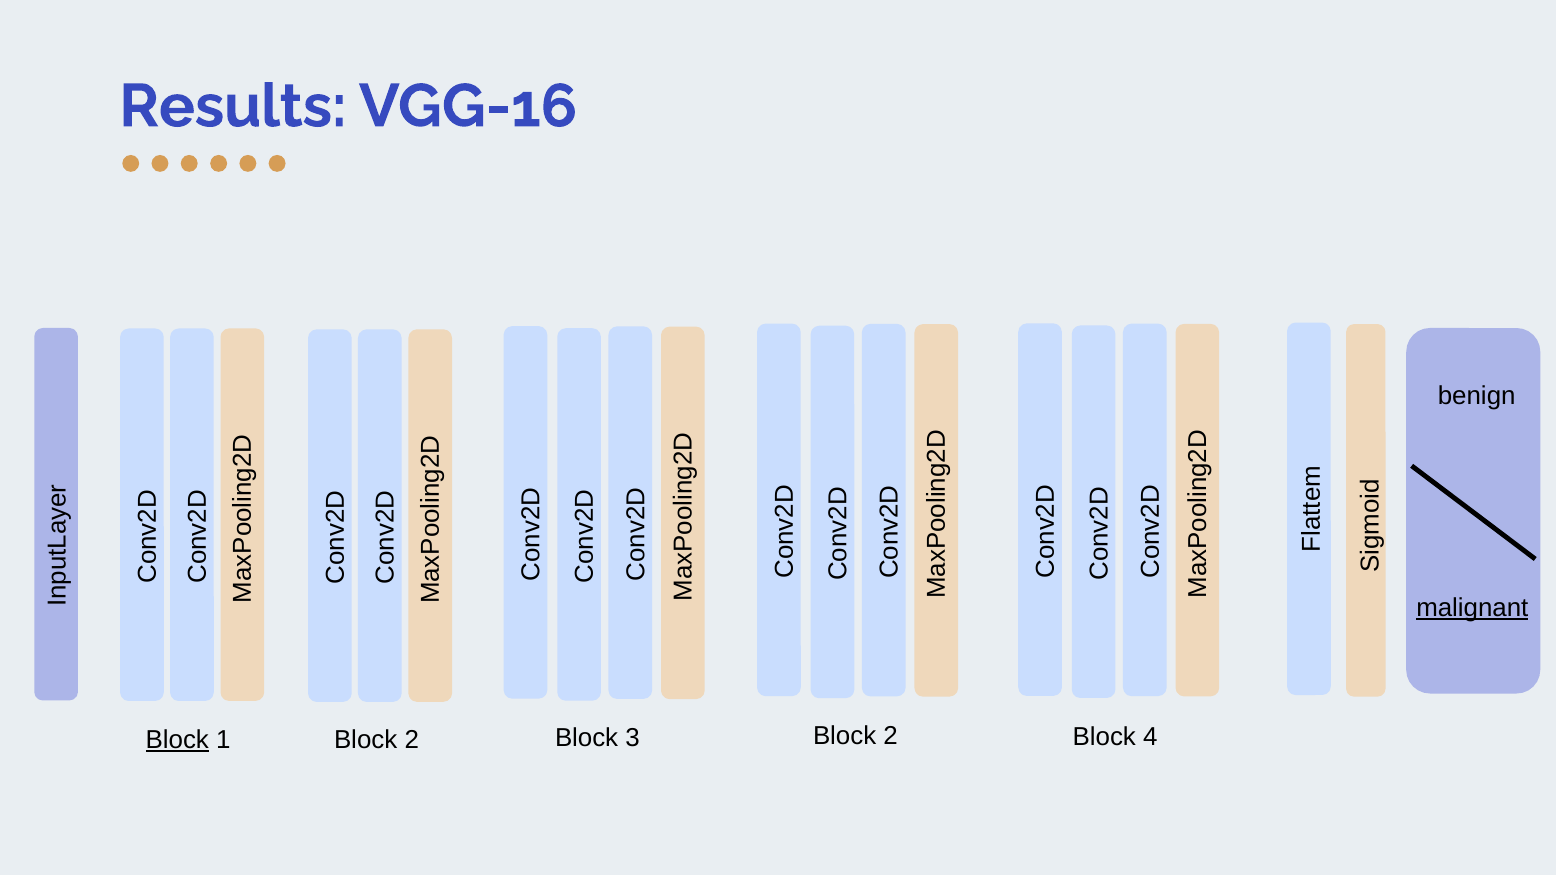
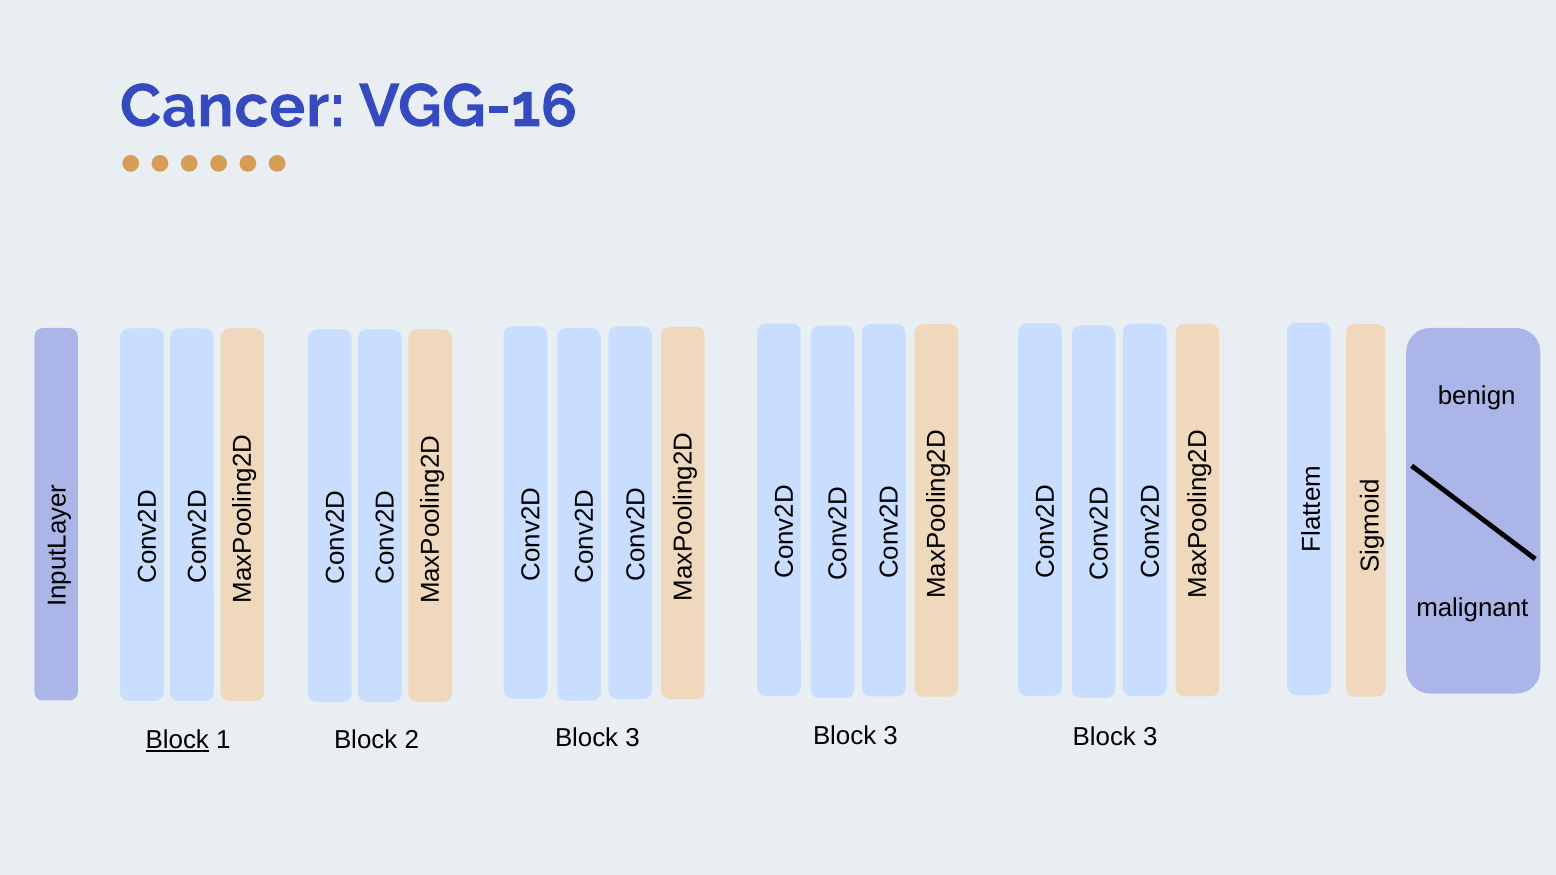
Results: Results -> Cancer (232, 106)
malignant underline: present -> none (1472, 608)
4: 4 -> 3 (1150, 737)
3 Block 2: 2 -> 3 (891, 737)
